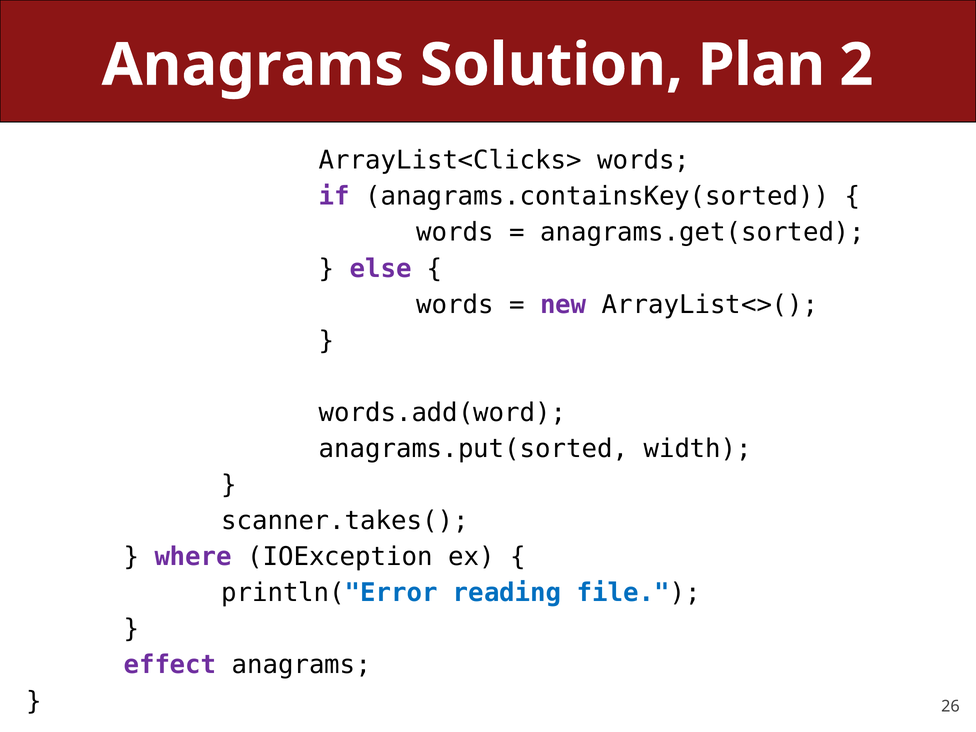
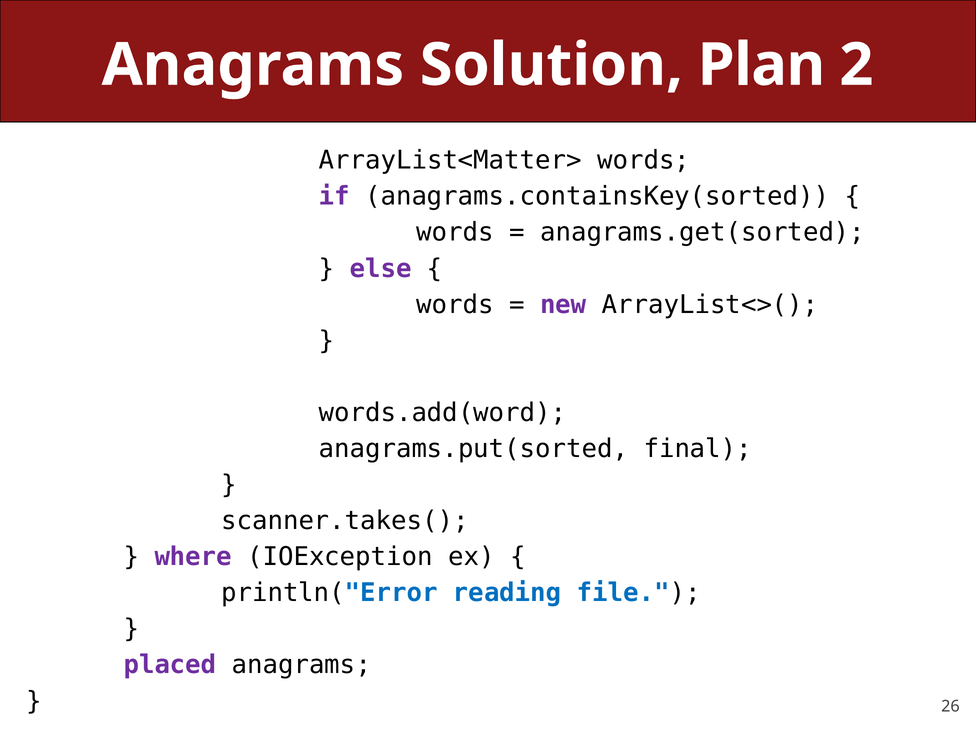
ArrayList<Clicks>: ArrayList<Clicks> -> ArrayList<Matter> (450, 160)
width: width -> final (698, 449)
effect: effect -> placed (170, 665)
